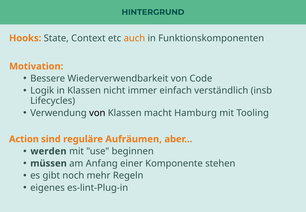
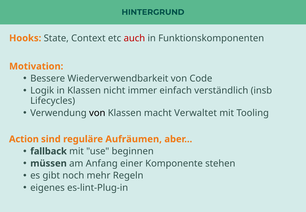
auch colour: orange -> red (134, 38)
Hamburg: Hamburg -> Verwaltet (196, 113)
werden: werden -> fallback (49, 151)
